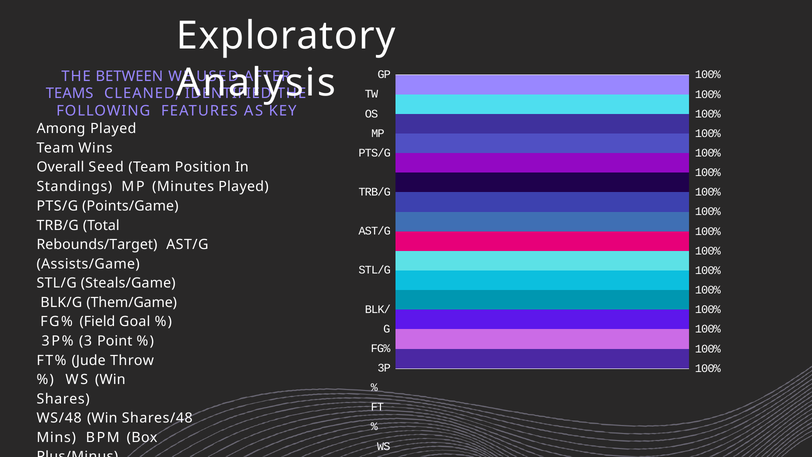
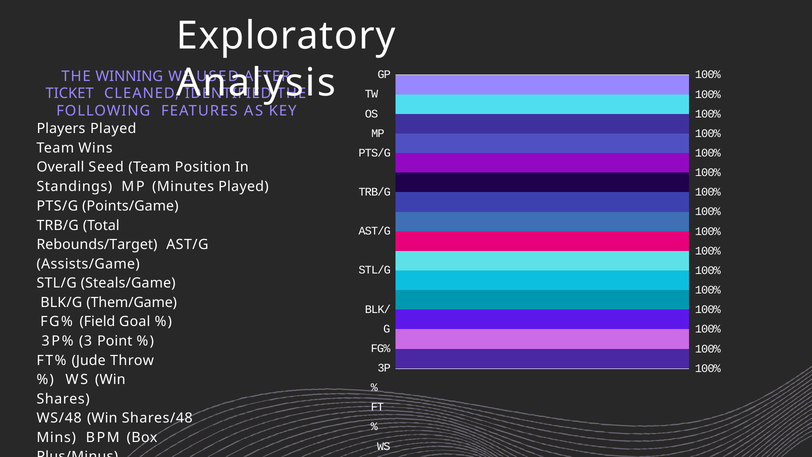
BETWEEN: BETWEEN -> WINNING (129, 76)
TEAMS: TEAMS -> TICKET (70, 94)
Among: Among -> Players (61, 128)
